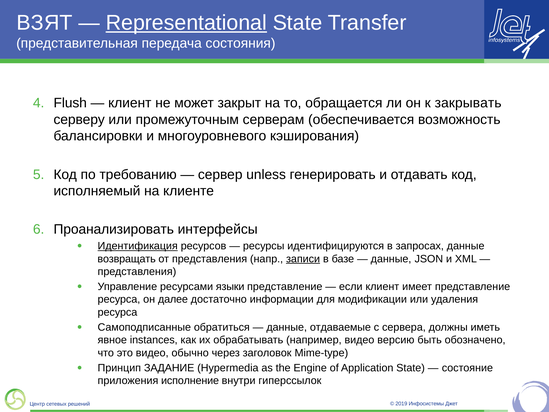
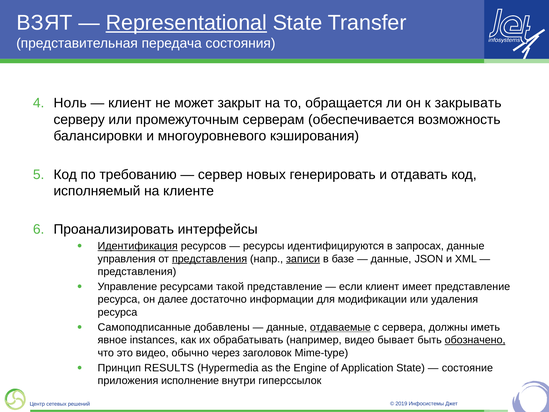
Flush: Flush -> Ноль (70, 103)
unless: unless -> новых (266, 174)
возвращать: возвращать -> управления (127, 259)
представления underline: none -> present (210, 259)
языки: языки -> такой (230, 286)
обратиться: обратиться -> добавлены (222, 327)
отдаваемые underline: none -> present (340, 327)
версию: версию -> бывает (396, 340)
обозначено underline: none -> present (475, 340)
ЗАДАНИЕ: ЗАДАНИЕ -> RESULTS (169, 368)
